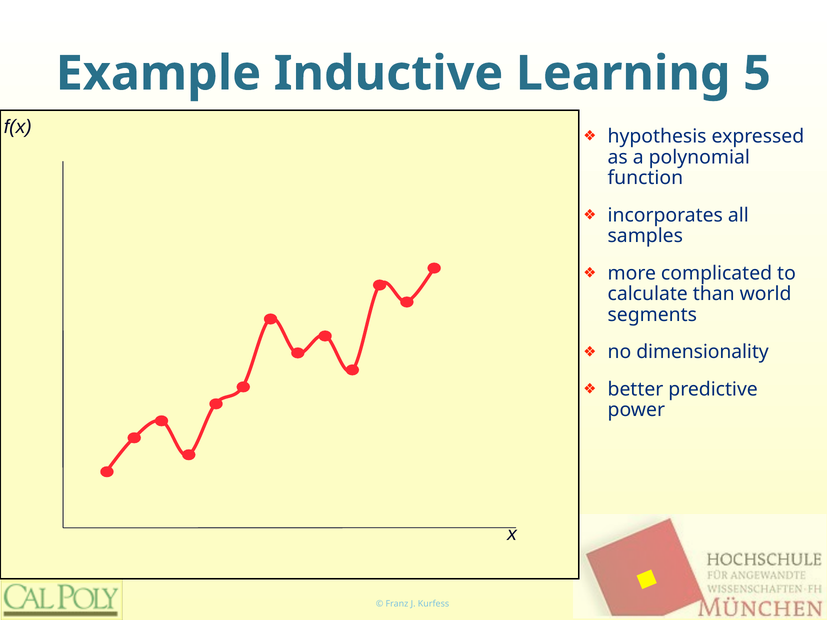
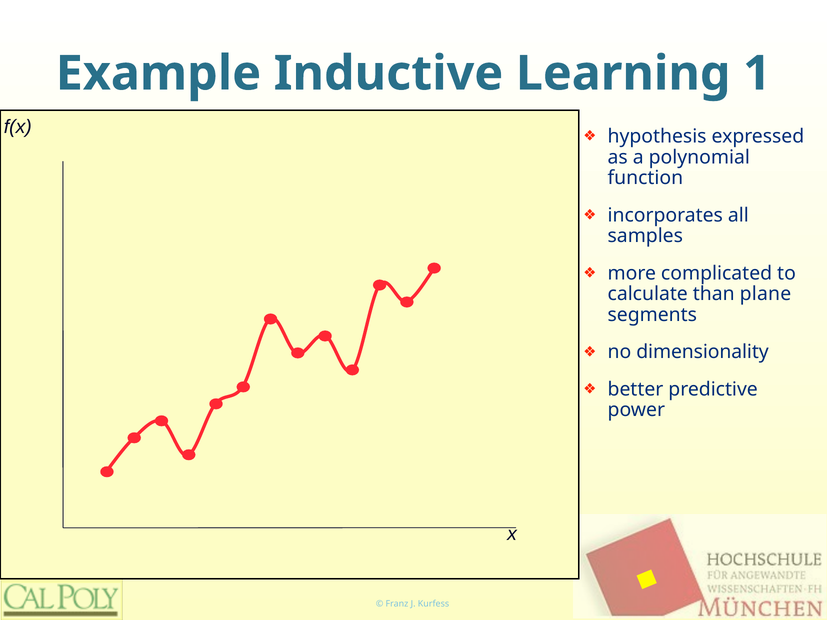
5: 5 -> 1 (757, 74)
world: world -> plane (765, 294)
